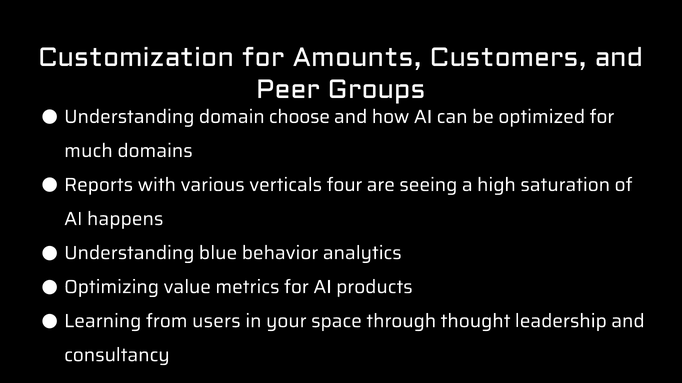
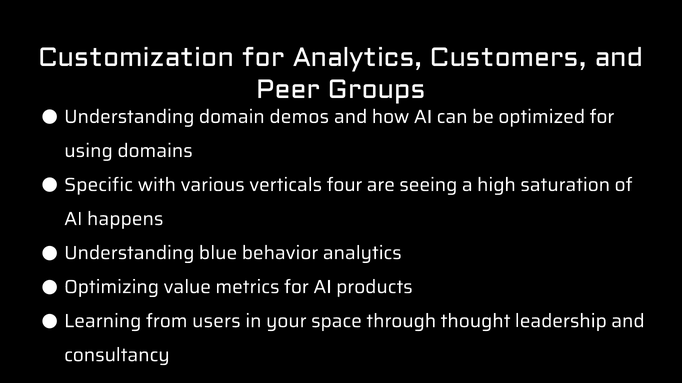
for Amounts: Amounts -> Analytics (357, 58)
choose: choose -> demos (299, 117)
much: much -> using (88, 151)
Reports: Reports -> Specific (99, 185)
